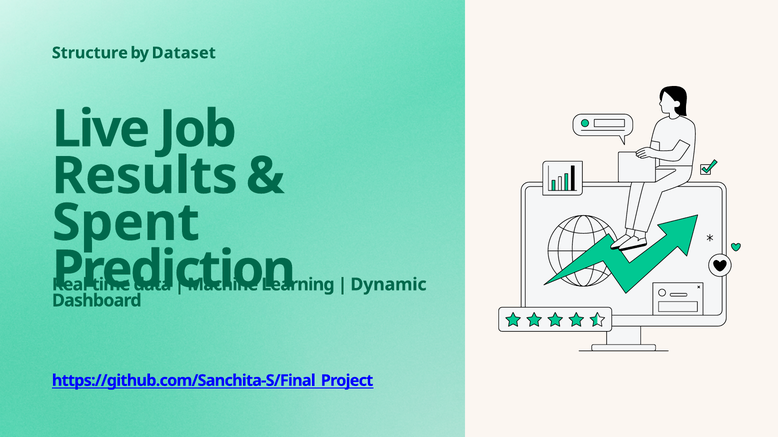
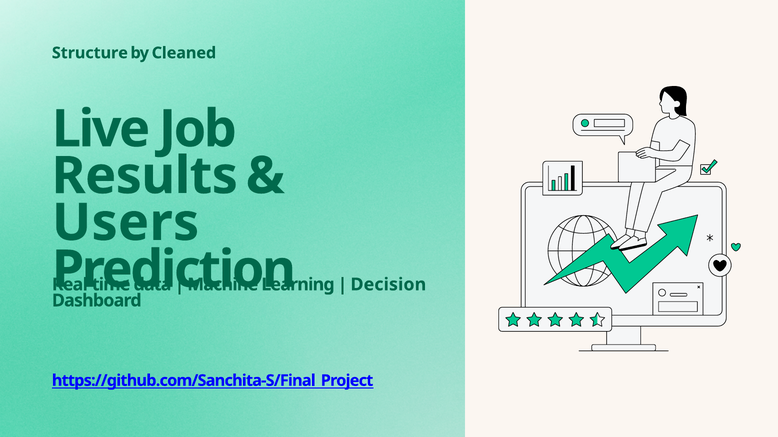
Dataset: Dataset -> Cleaned (184, 53)
Spent: Spent -> Users (126, 223)
Dynamic: Dynamic -> Decision (388, 285)
